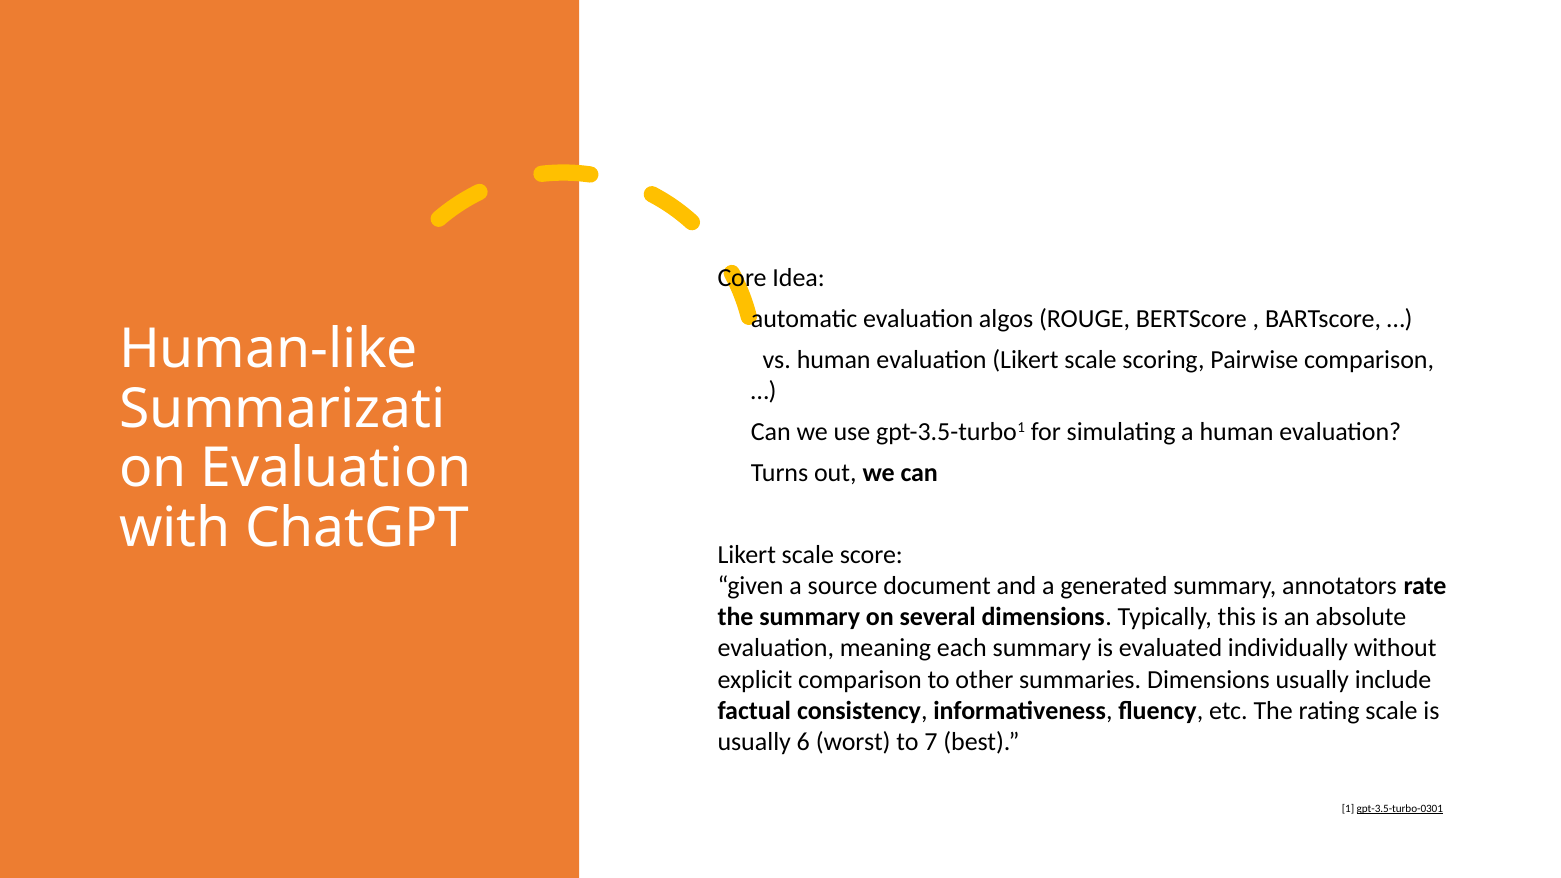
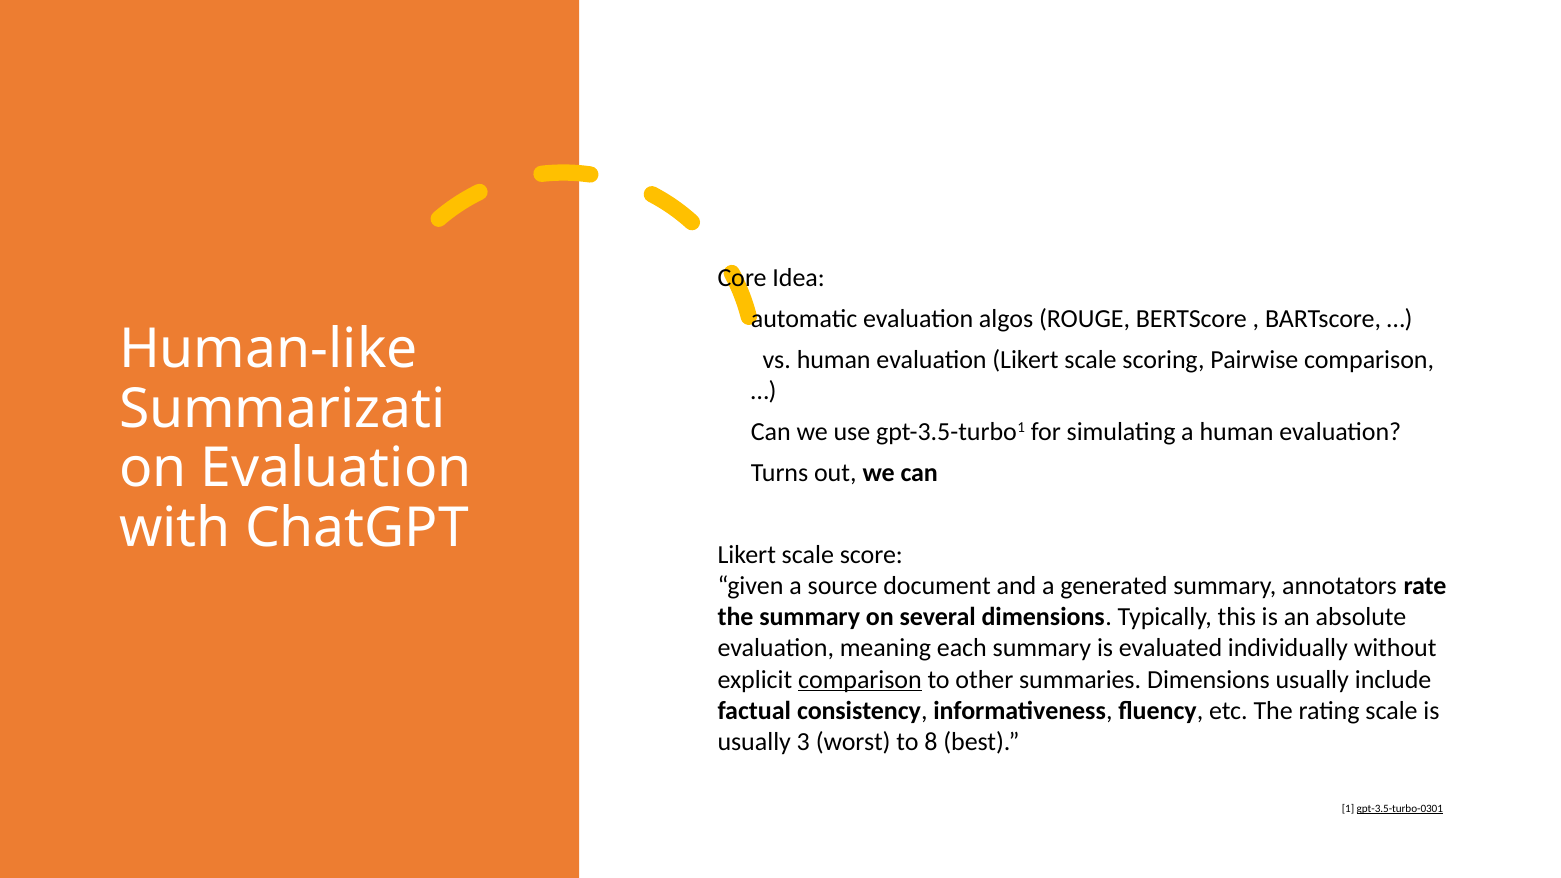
comparison underline: none -> present (860, 680)
6: 6 -> 3 (803, 742)
7: 7 -> 8 (931, 742)
